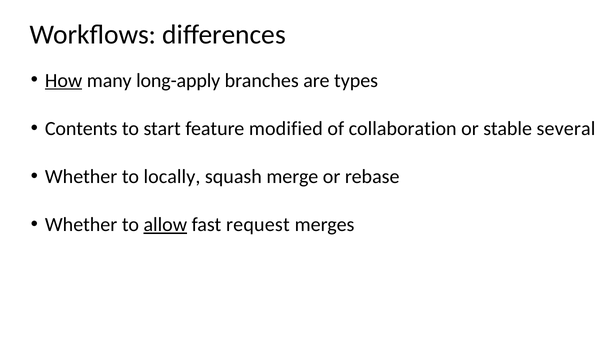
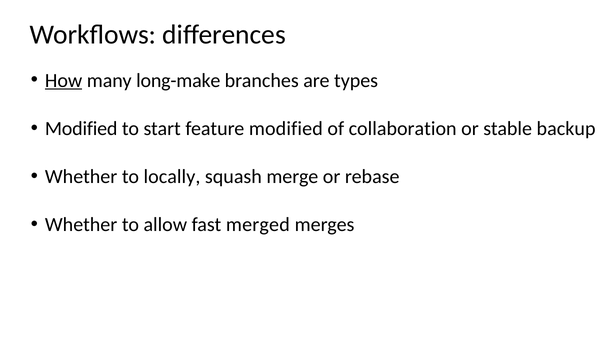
long-apply: long-apply -> long-make (178, 80)
Contents: Contents -> Modified (81, 129)
several: several -> backup (566, 129)
allow underline: present -> none (165, 225)
request: request -> merged (258, 225)
